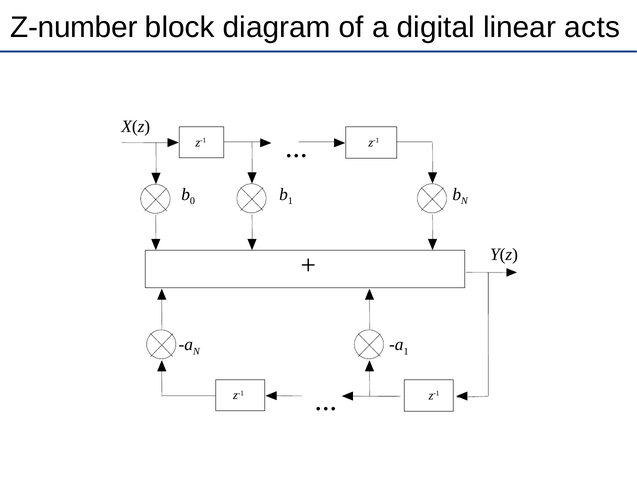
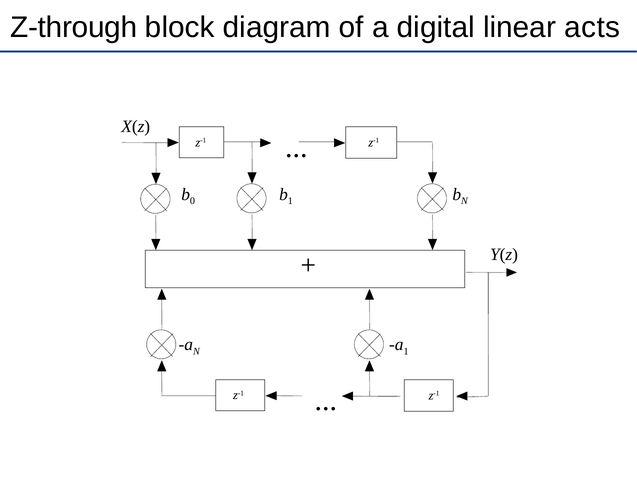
Z-number: Z-number -> Z-through (74, 27)
